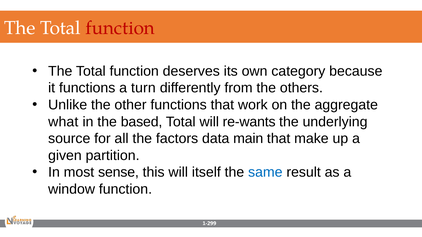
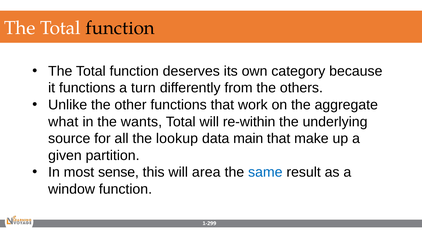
function colour: red -> black (120, 28)
based: based -> wants (141, 122)
re-wants: re-wants -> re-within (249, 122)
factors: factors -> lookup (177, 139)
itself: itself -> area (206, 173)
